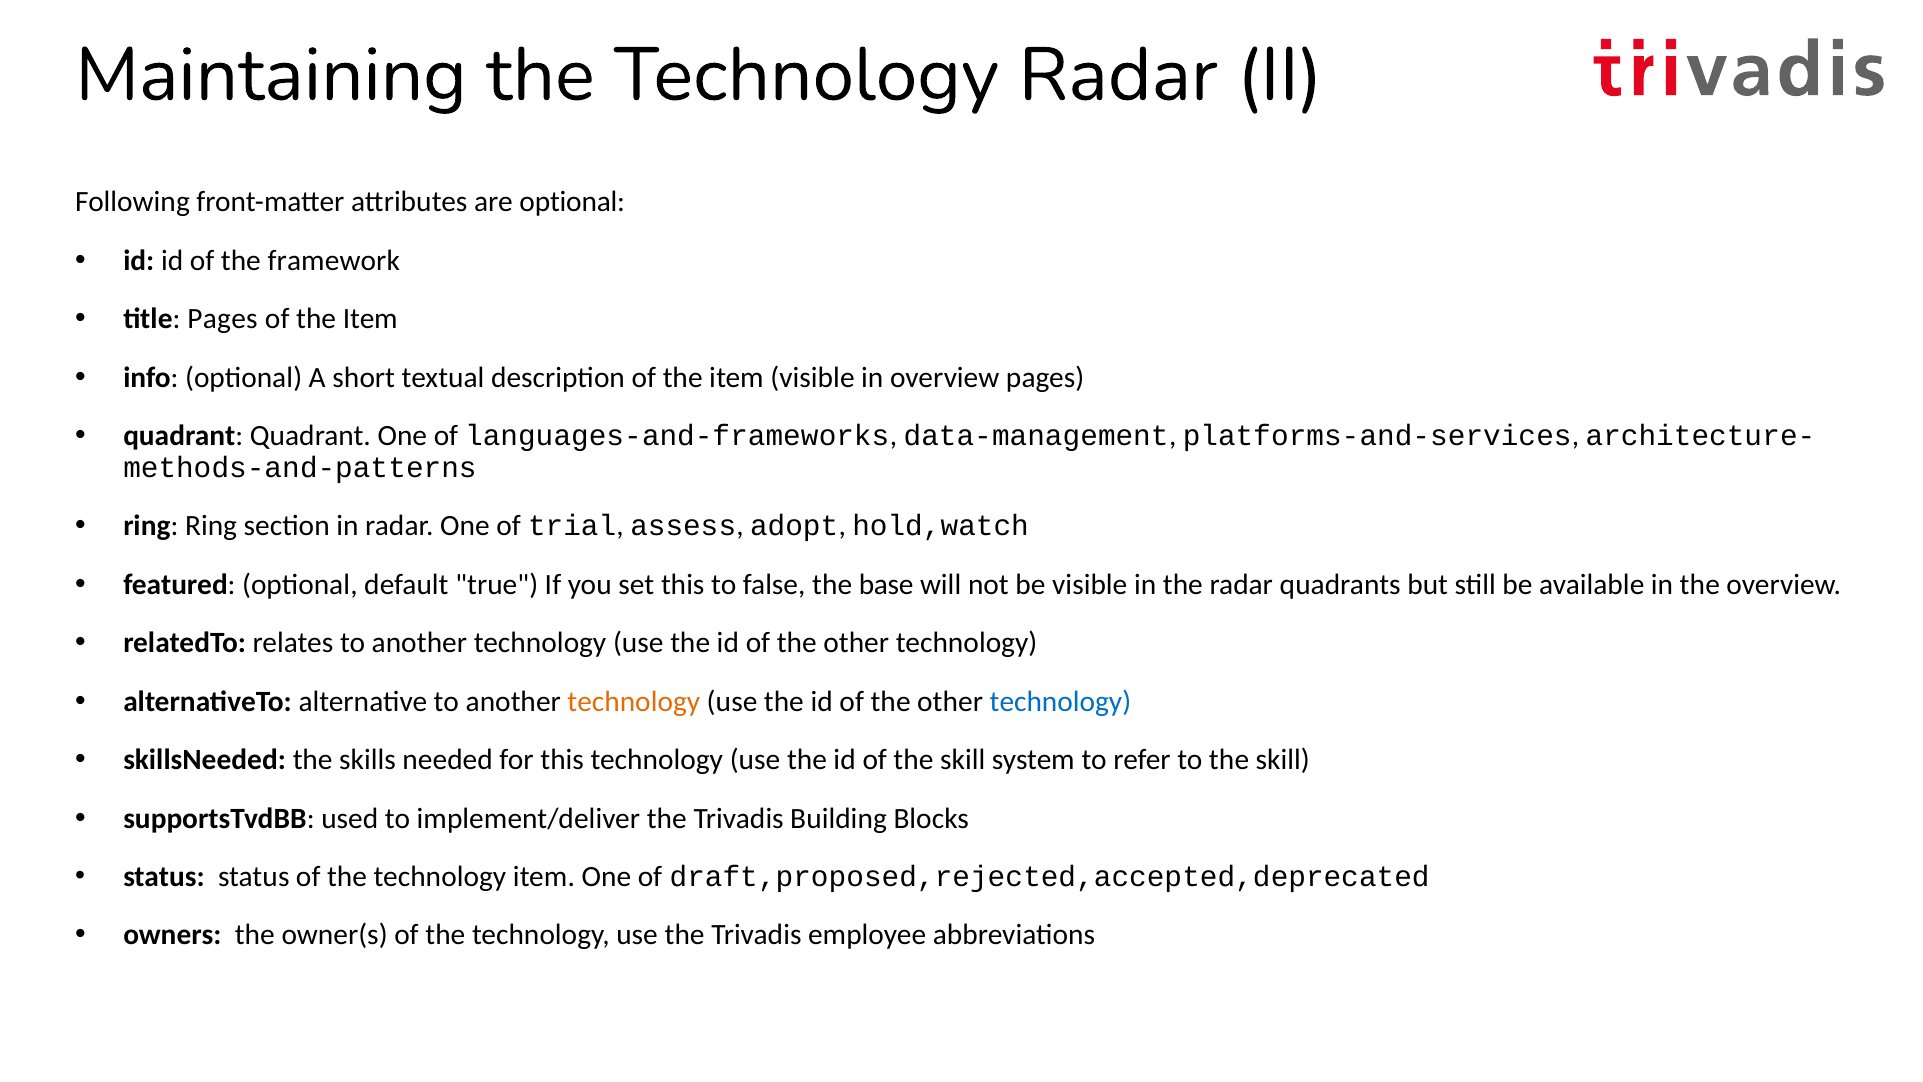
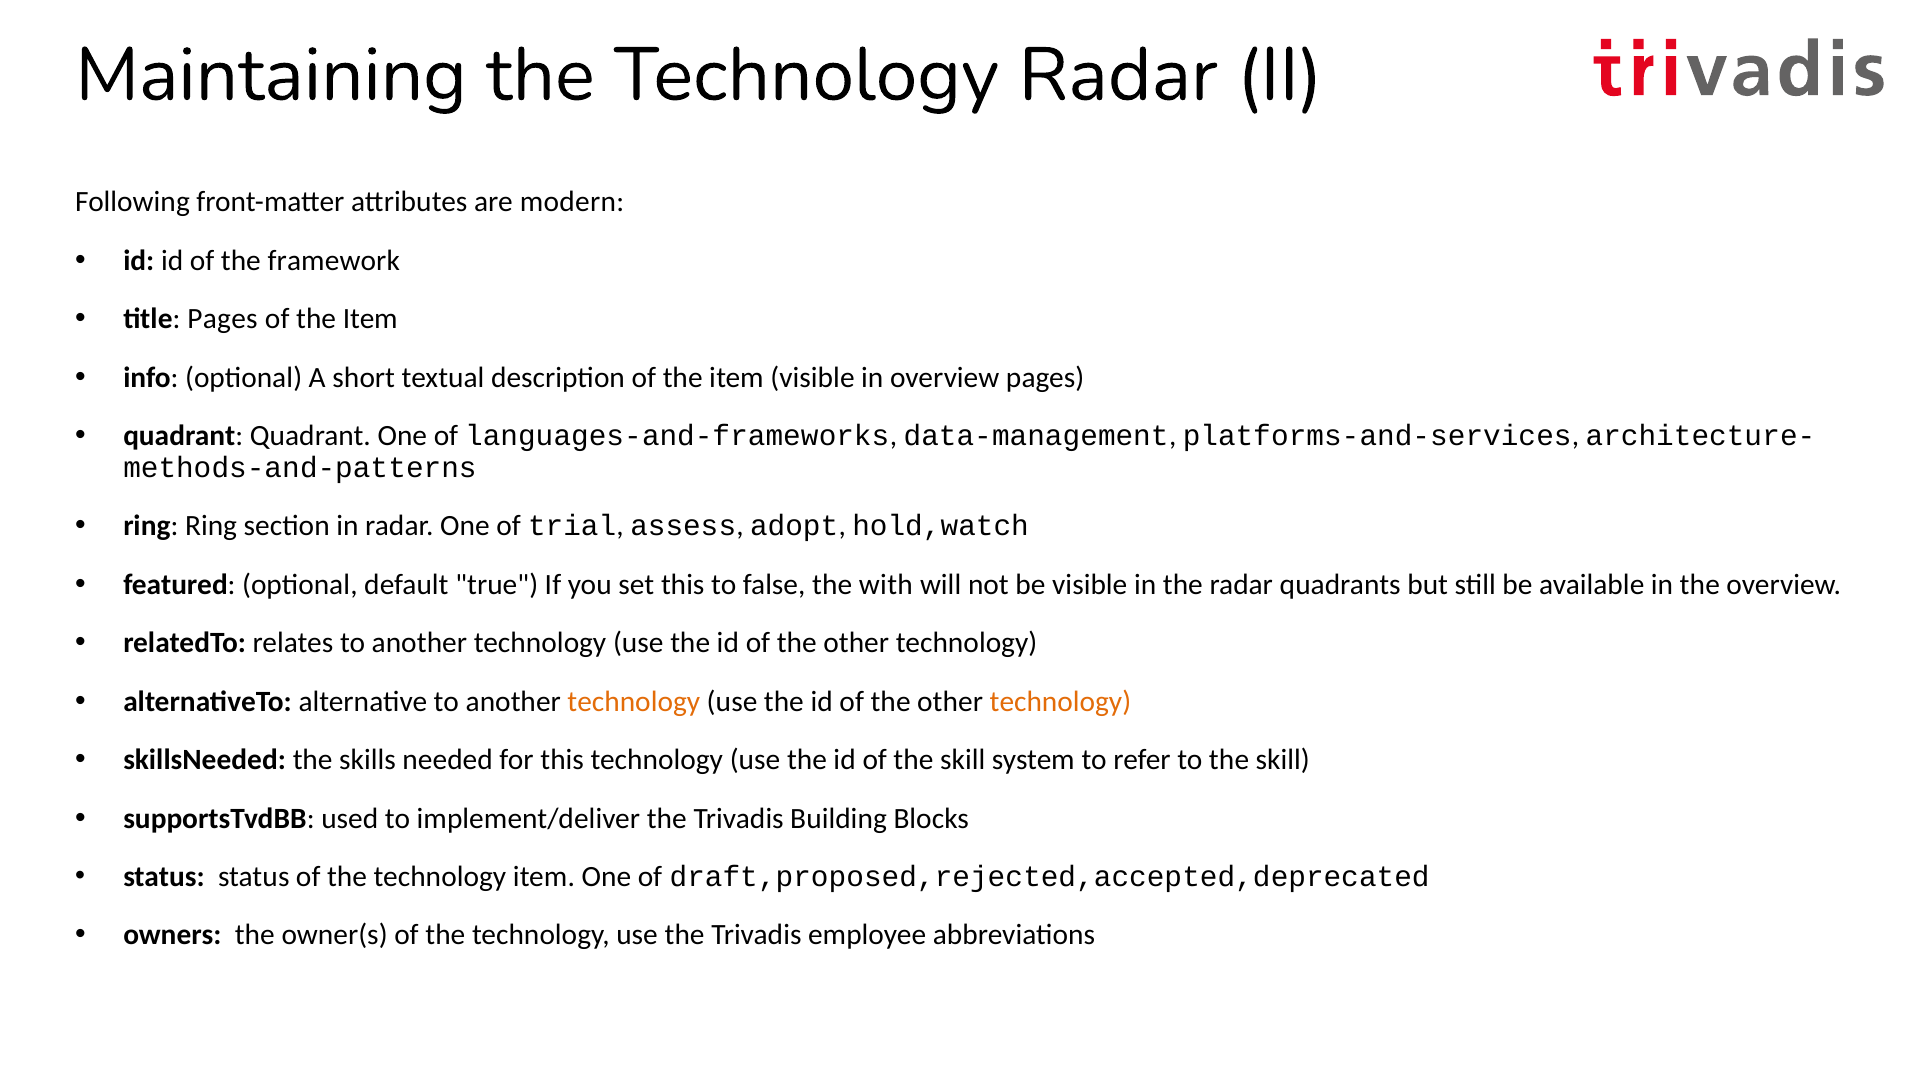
are optional: optional -> modern (572, 202)
base: base -> with (886, 584)
technology colour: blue -> orange (1060, 701)
